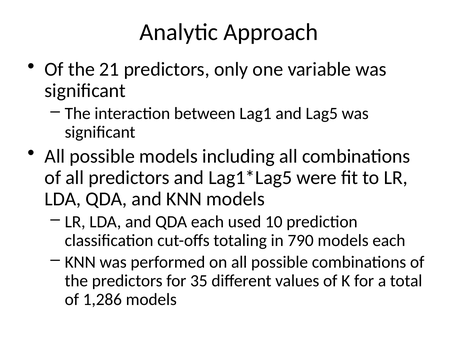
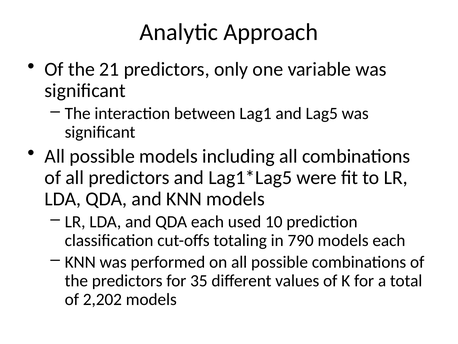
1,286: 1,286 -> 2,202 (102, 299)
